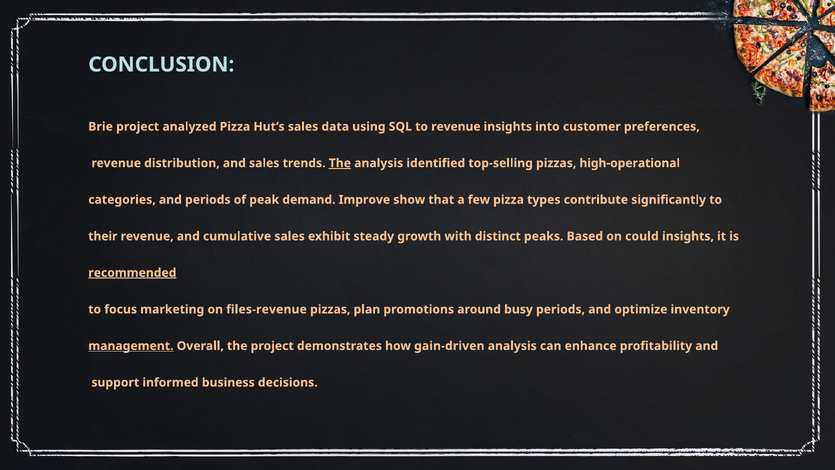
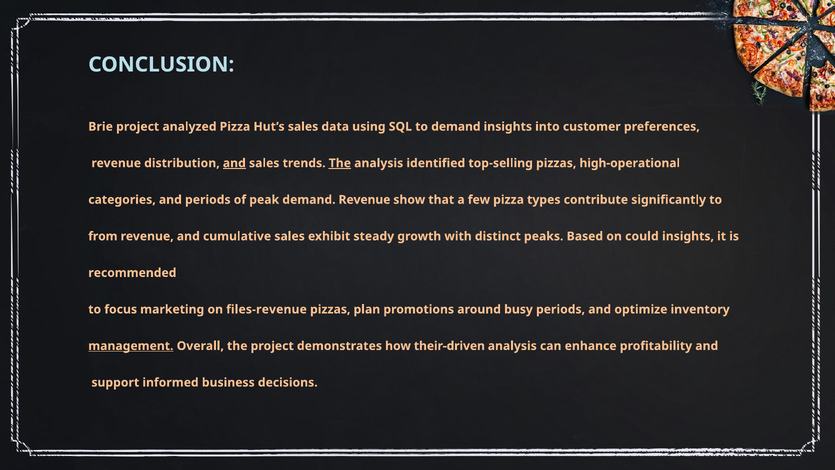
to revenue: revenue -> demand (456, 127)
and underline: none -> present (234, 163)
demand Improve: Improve -> Revenue (364, 200)
their: their -> from (103, 236)
recommended underline: present -> none (132, 273)
gain-driven: gain-driven -> their-driven (449, 346)
